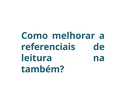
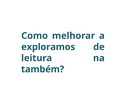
referenciais: referenciais -> exploramos (48, 47)
